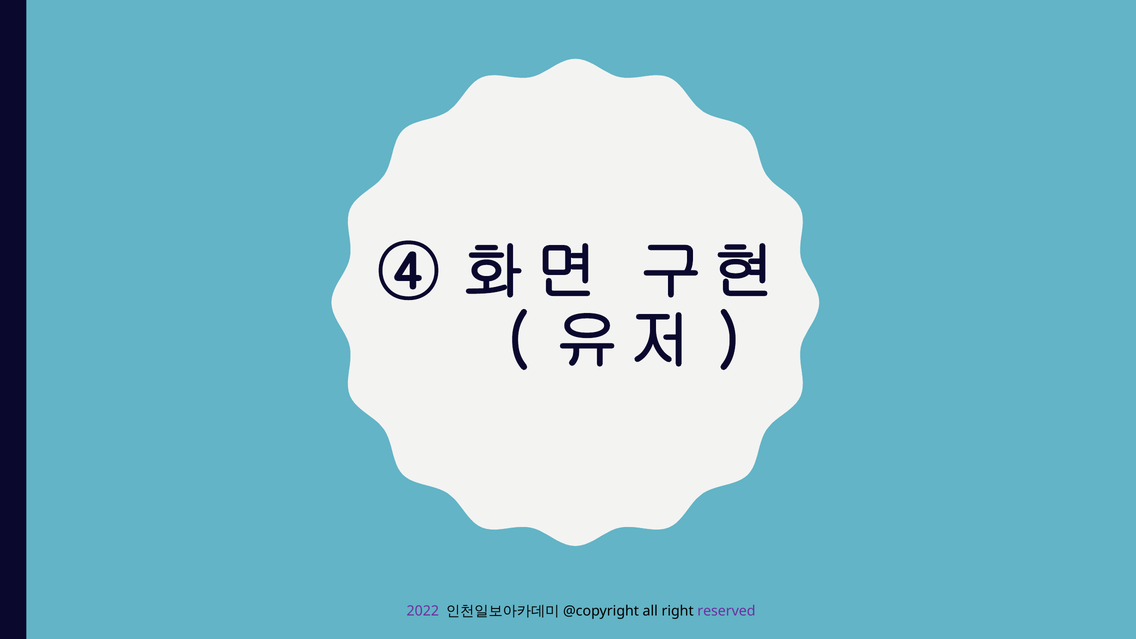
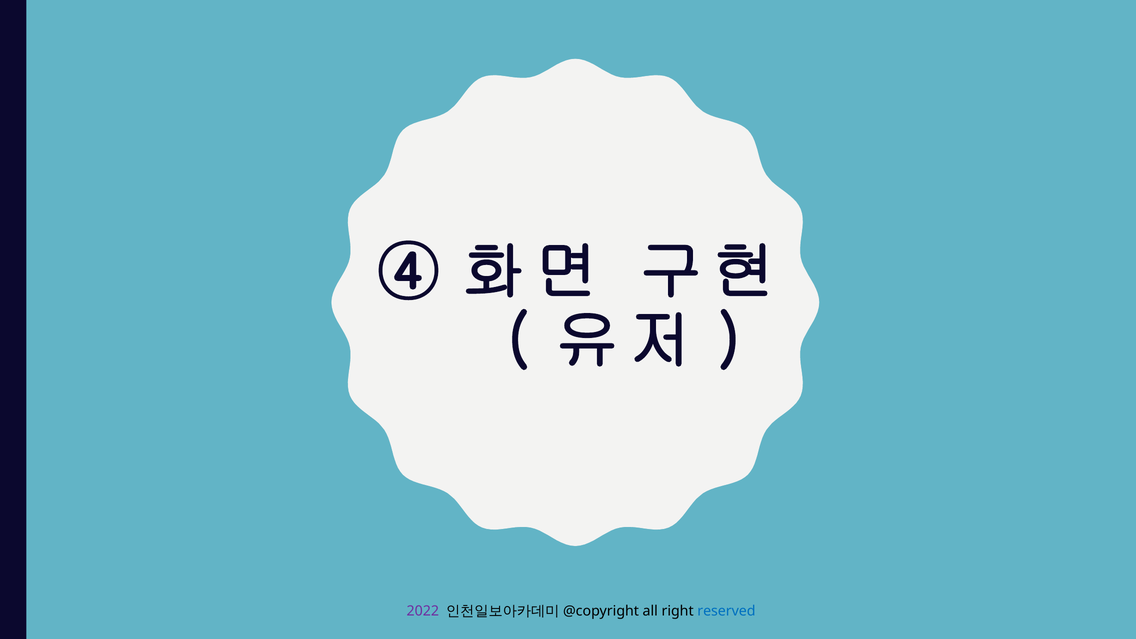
reserved colour: purple -> blue (726, 611)
